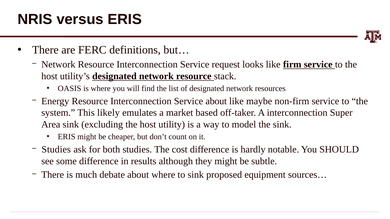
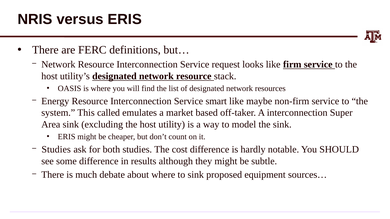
Service about: about -> smart (216, 101)
likely: likely -> called (109, 113)
